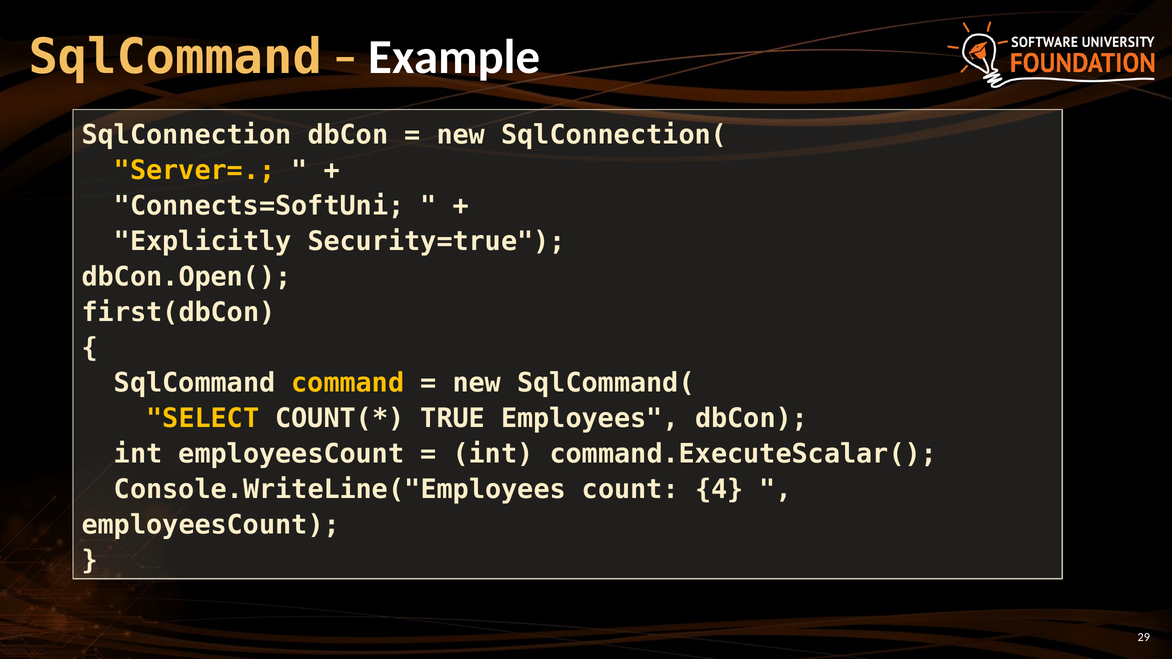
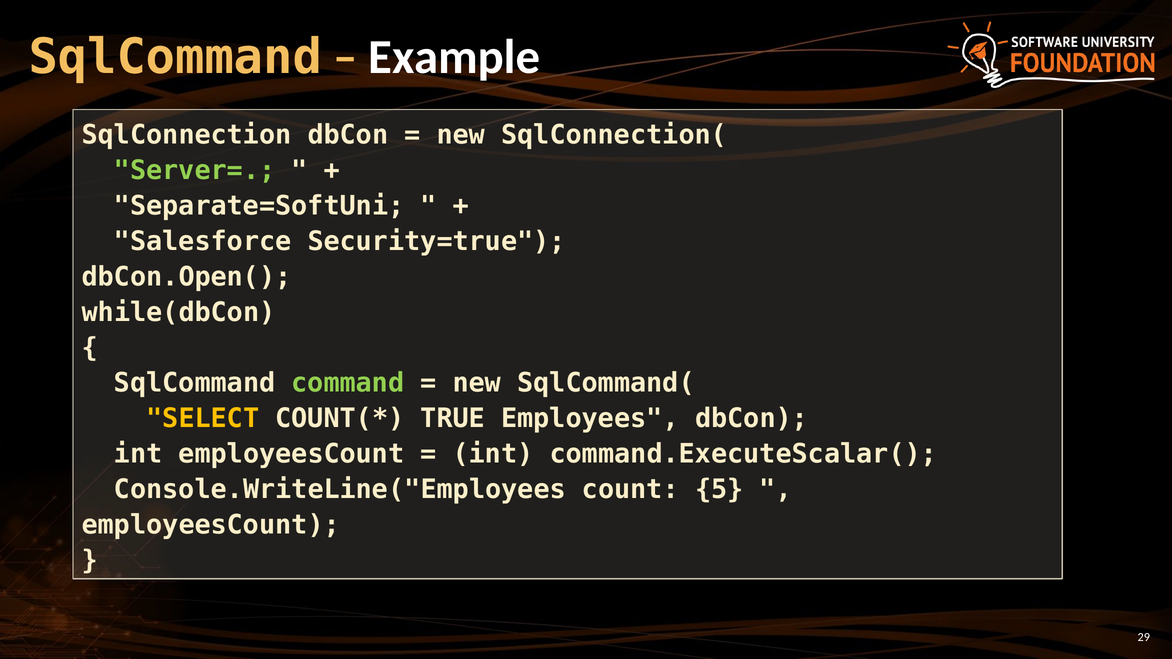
Server= colour: yellow -> light green (195, 171)
Connects=SoftUni: Connects=SoftUni -> Separate=SoftUni (259, 206)
Explicitly: Explicitly -> Salesforce (203, 242)
first(dbCon: first(dbCon -> while(dbCon (179, 312)
command colour: yellow -> light green (348, 383)
4: 4 -> 5 (719, 490)
